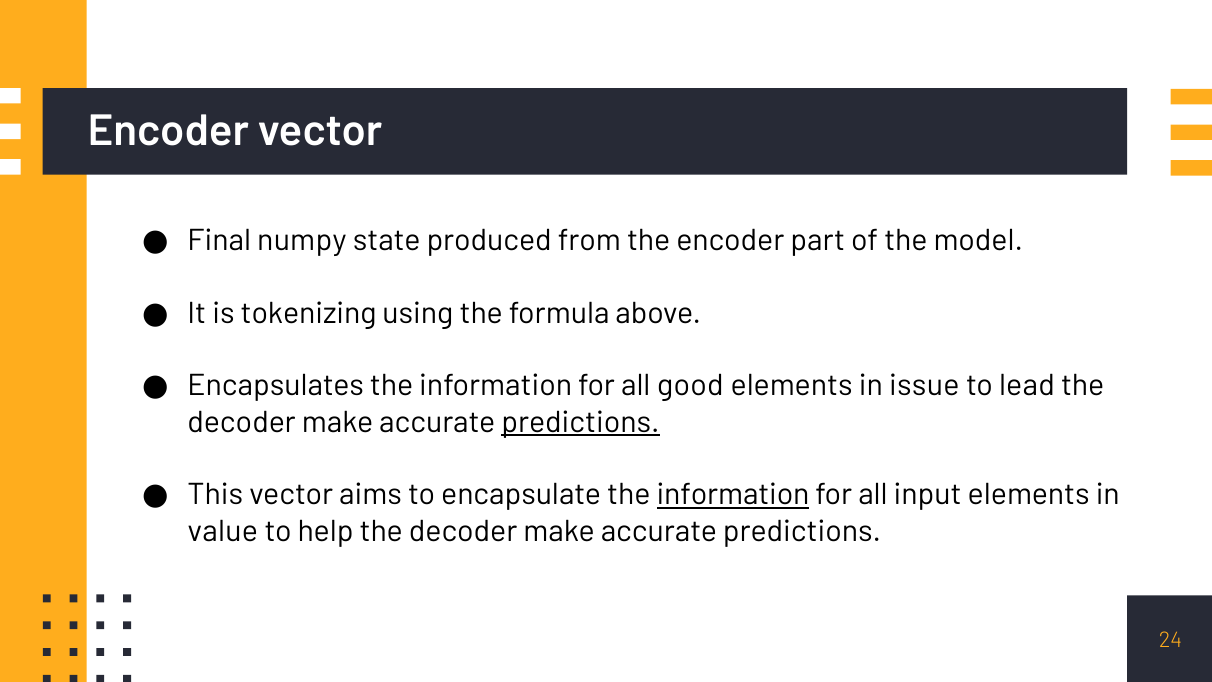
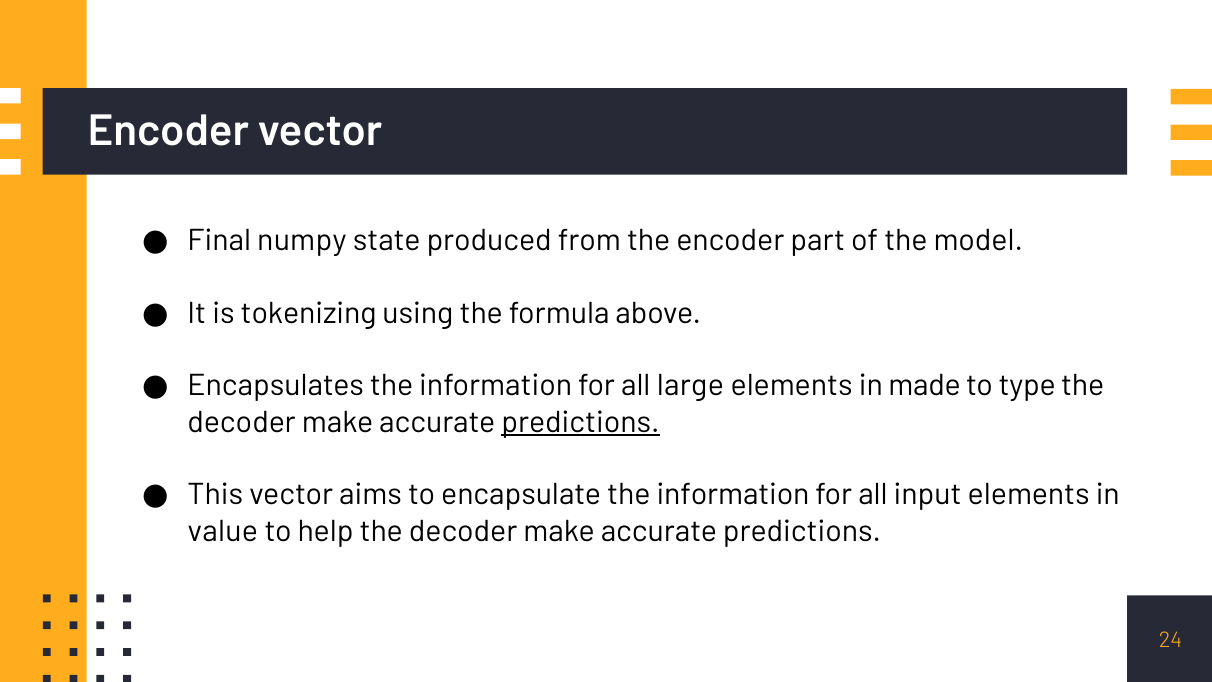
good: good -> large (690, 386)
issue: issue -> made (925, 386)
lead: lead -> type (1027, 386)
information underline: present -> none (733, 495)
